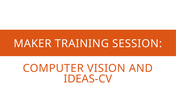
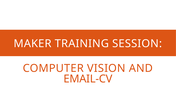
IDEAS-CV: IDEAS-CV -> EMAIL-CV (88, 79)
